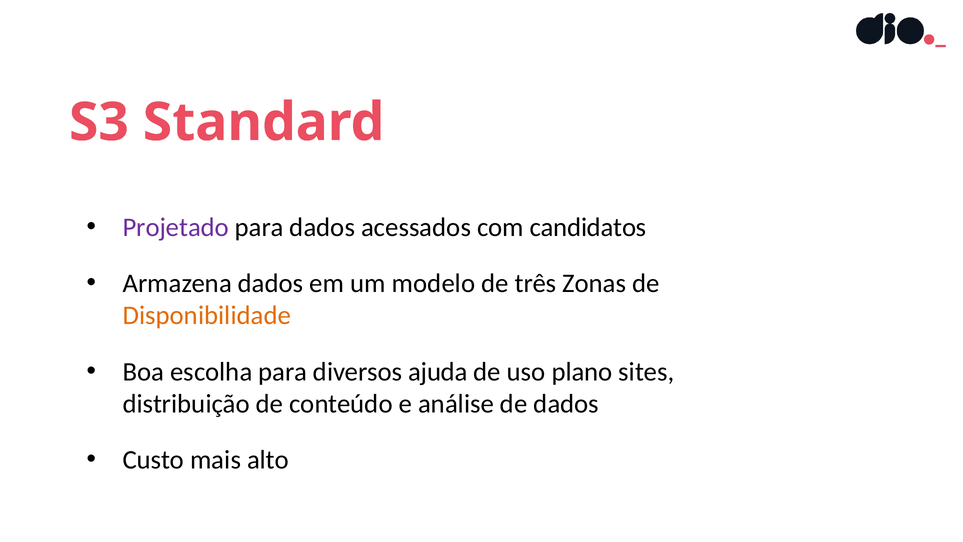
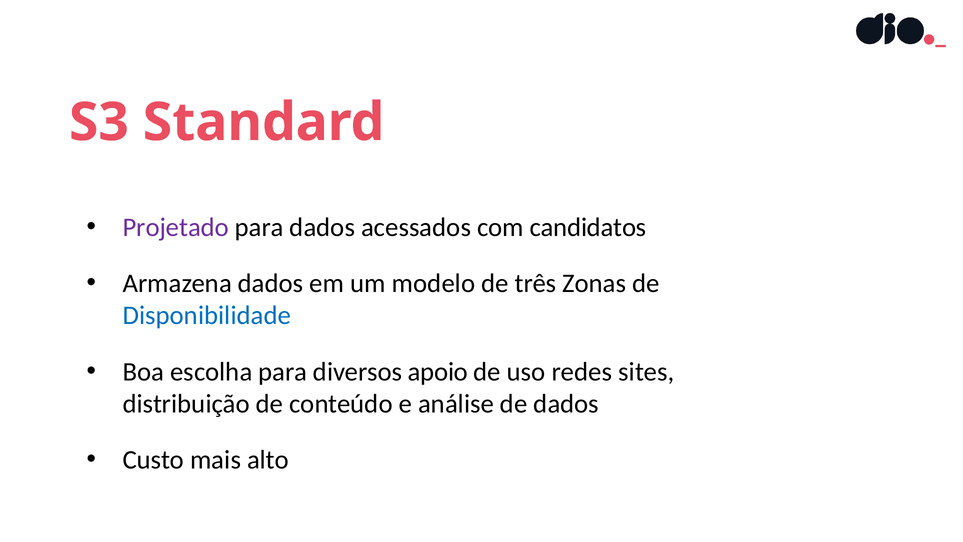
Disponibilidade colour: orange -> blue (207, 315)
ajuda: ajuda -> apoio (438, 372)
plano: plano -> redes (582, 372)
